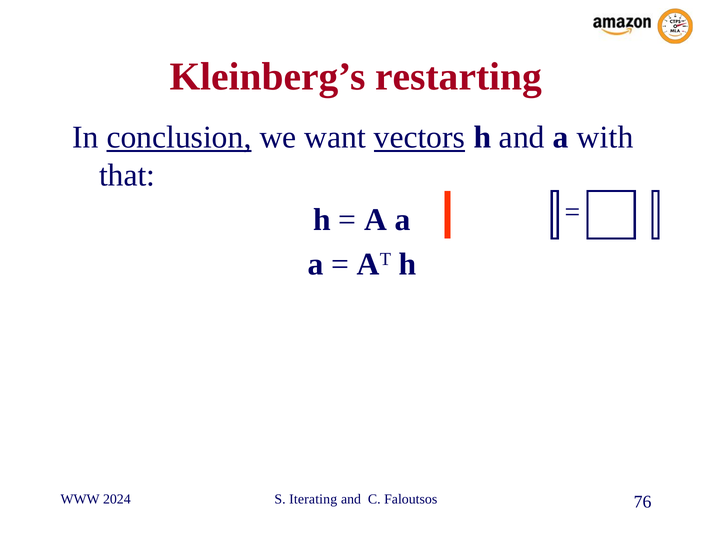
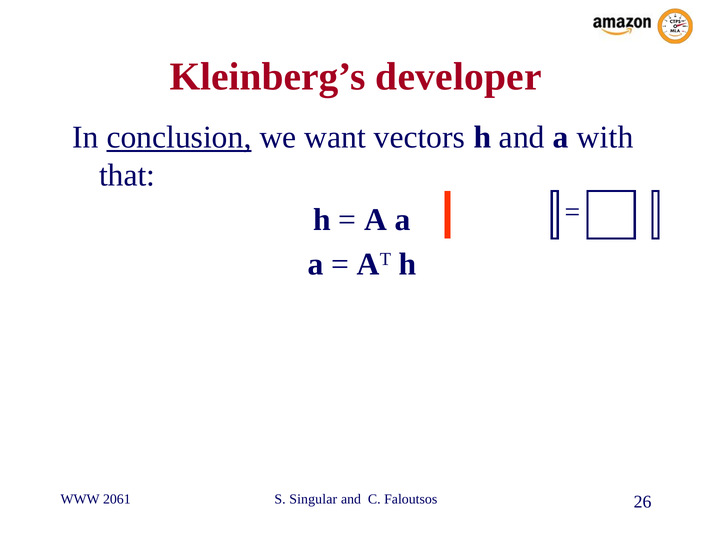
restarting: restarting -> developer (459, 77)
vectors underline: present -> none (419, 138)
2024: 2024 -> 2061 (117, 499)
Iterating: Iterating -> Singular (313, 499)
76: 76 -> 26 (643, 502)
